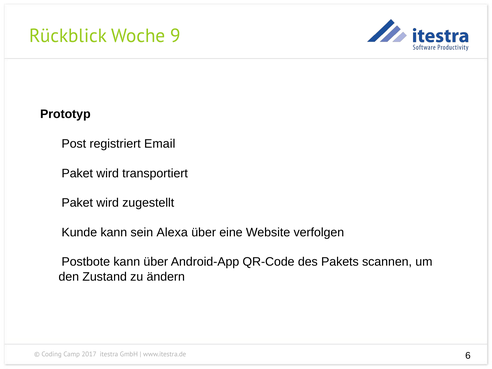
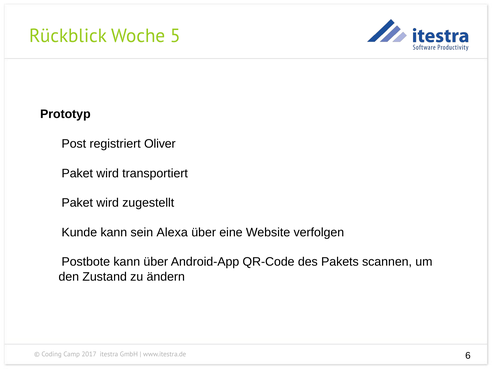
9: 9 -> 5 (176, 36)
Email: Email -> Oliver (160, 144)
